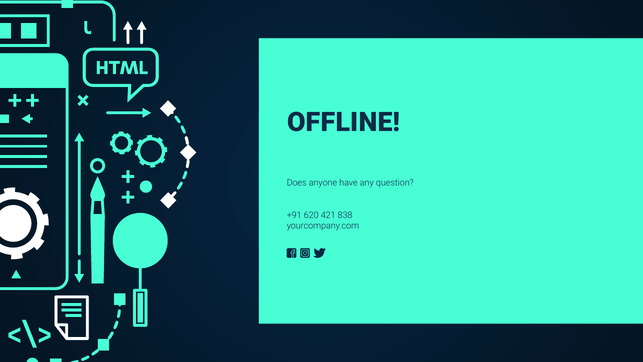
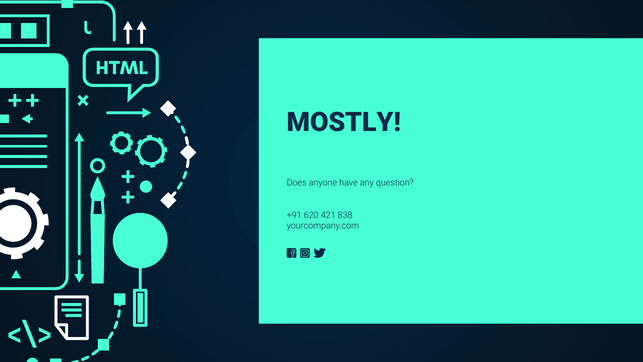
OFFLINE: OFFLINE -> MOSTLY (344, 122)
